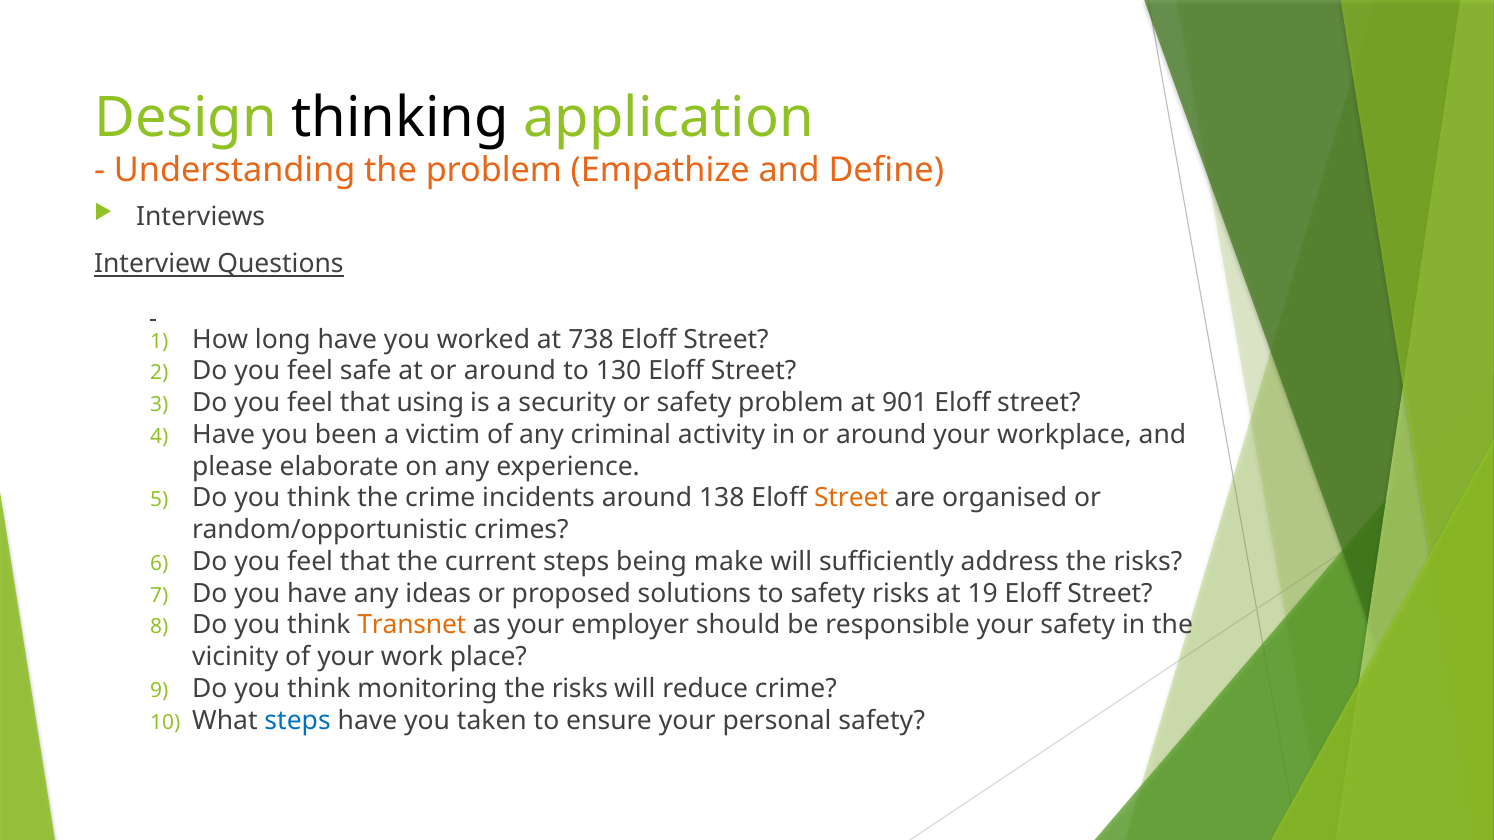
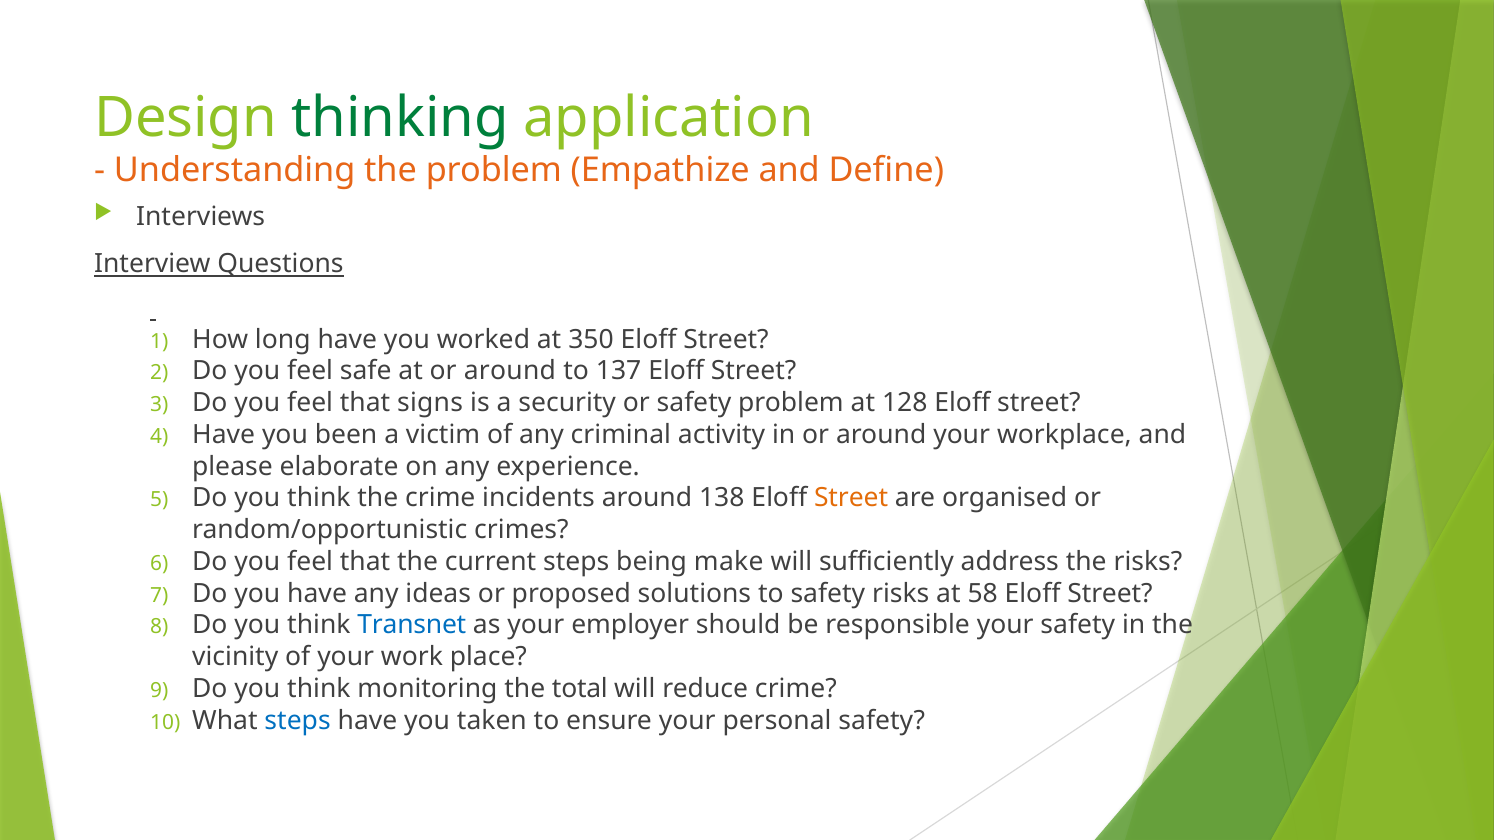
thinking colour: black -> green (400, 118)
738: 738 -> 350 (591, 340)
130: 130 -> 137 (619, 371)
using: using -> signs (430, 403)
901: 901 -> 128 (905, 403)
19: 19 -> 58 (983, 594)
Transnet colour: orange -> blue (412, 625)
monitoring the risks: risks -> total (580, 689)
